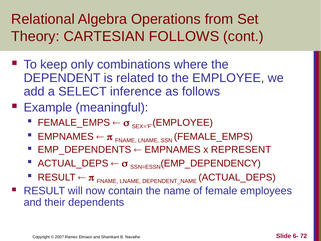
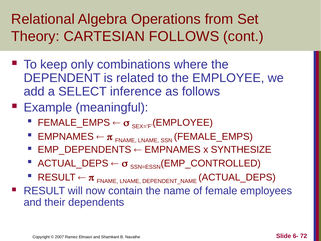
REPRESENT: REPRESENT -> SYNTHESIZE (241, 149)
EMP_DEPENDENCY: EMP_DEPENDENCY -> EMP_CONTROLLED (211, 163)
